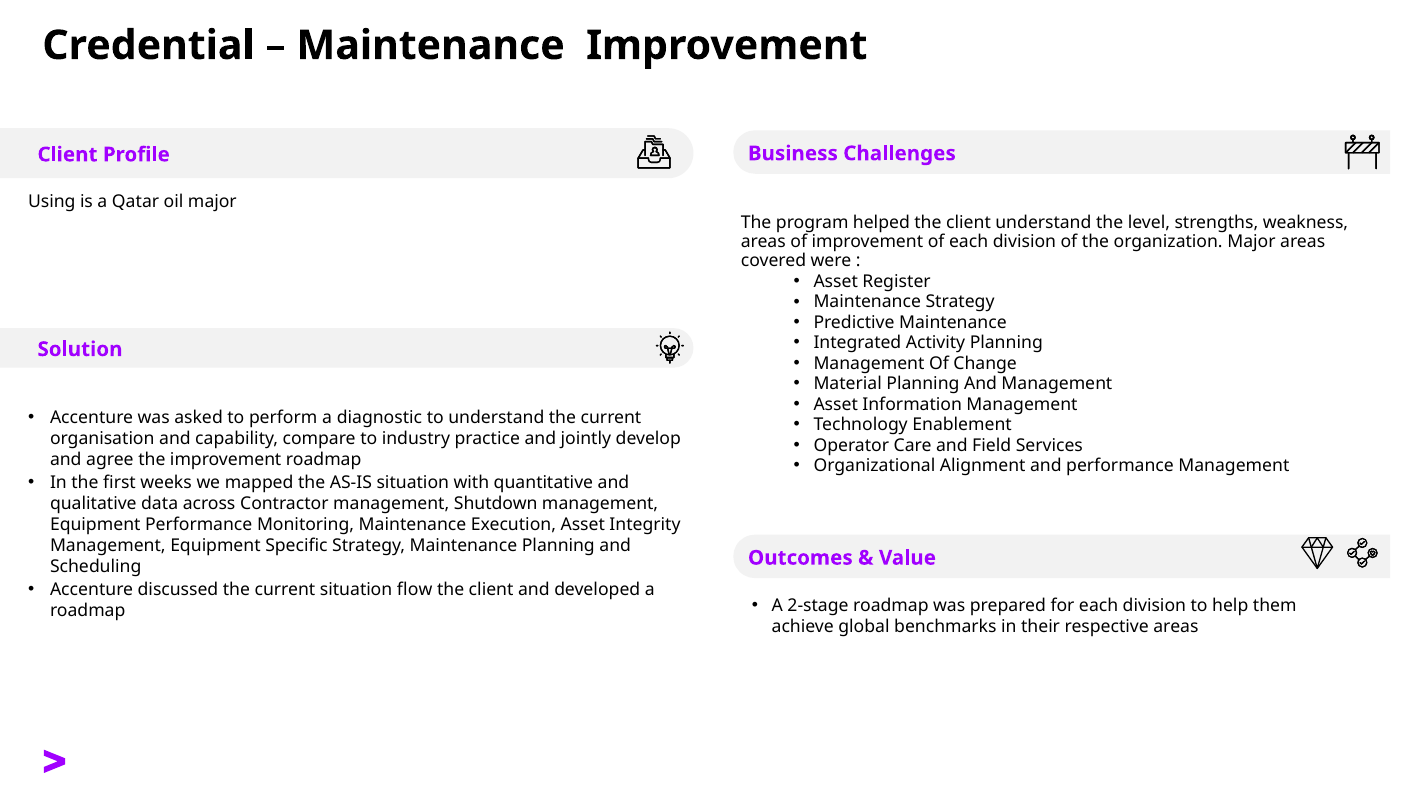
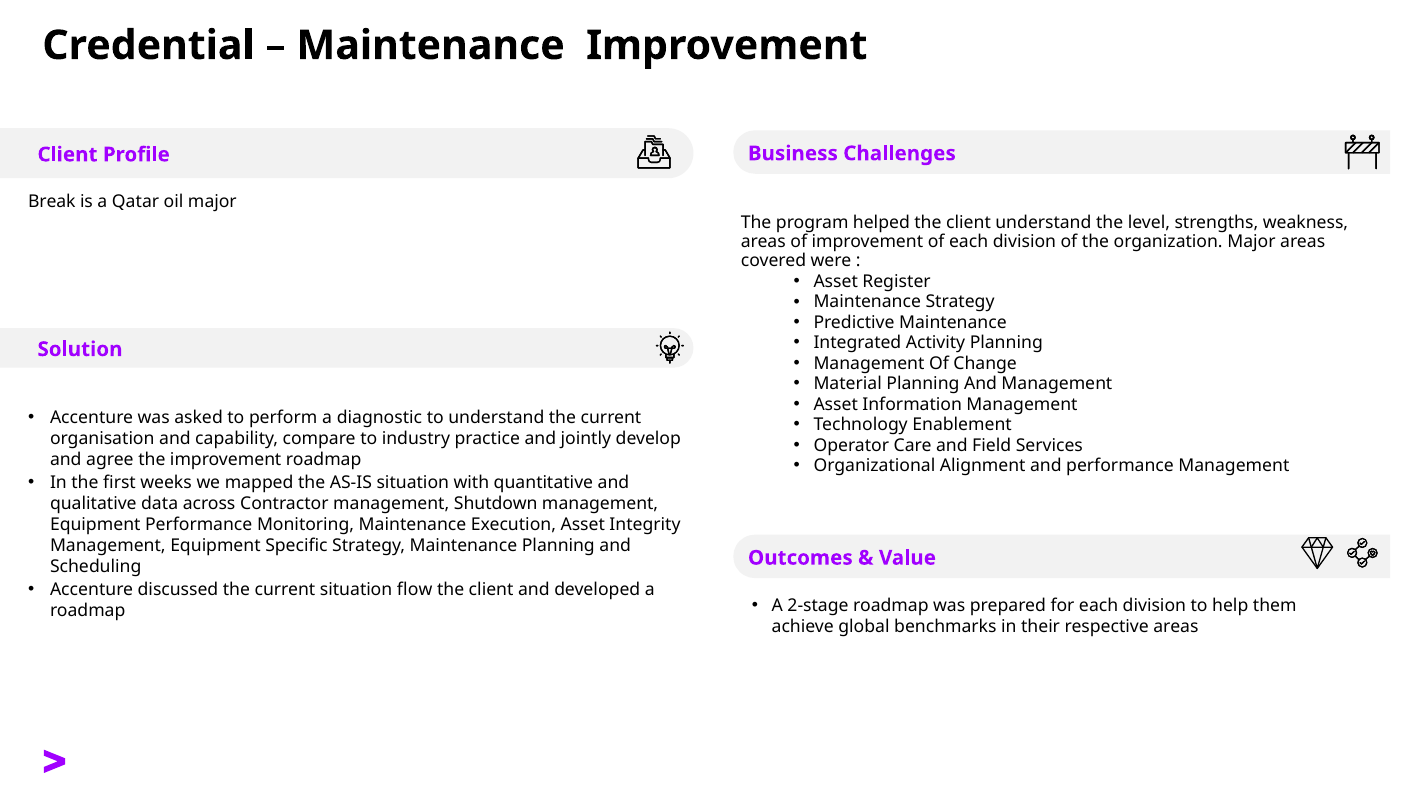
Using: Using -> Break (52, 202)
